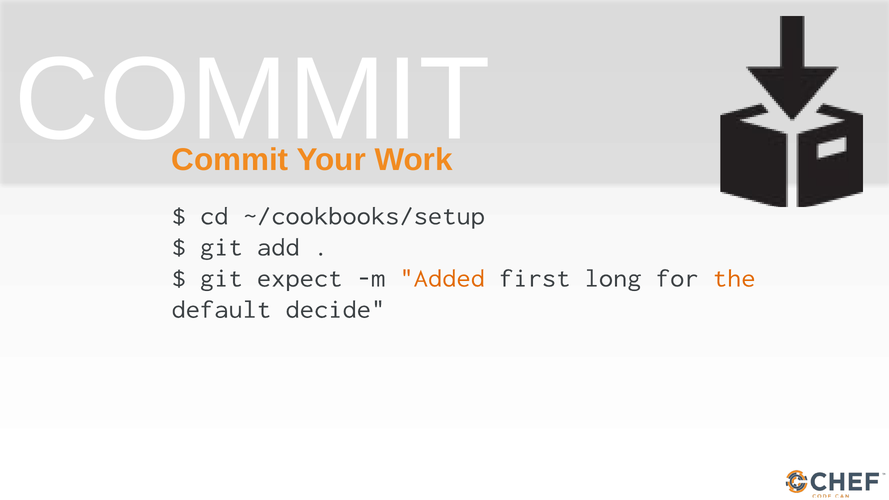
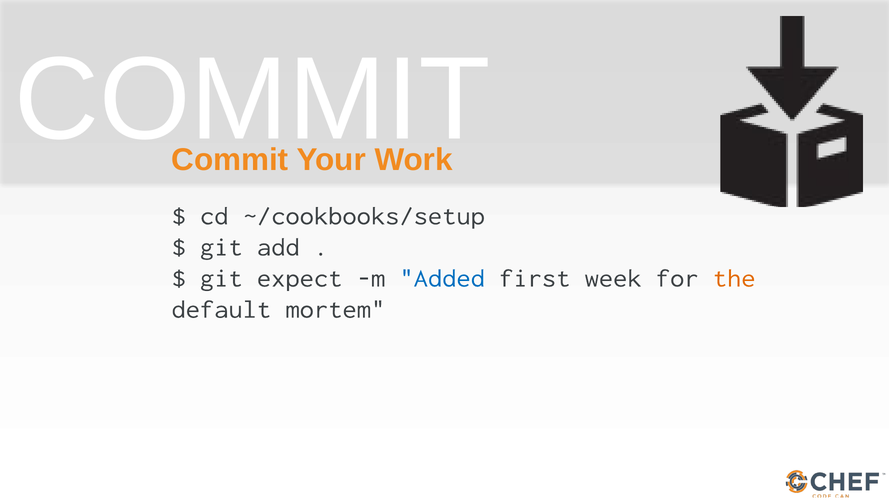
Added colour: orange -> blue (442, 278)
long: long -> week (613, 278)
decide: decide -> mortem (335, 309)
